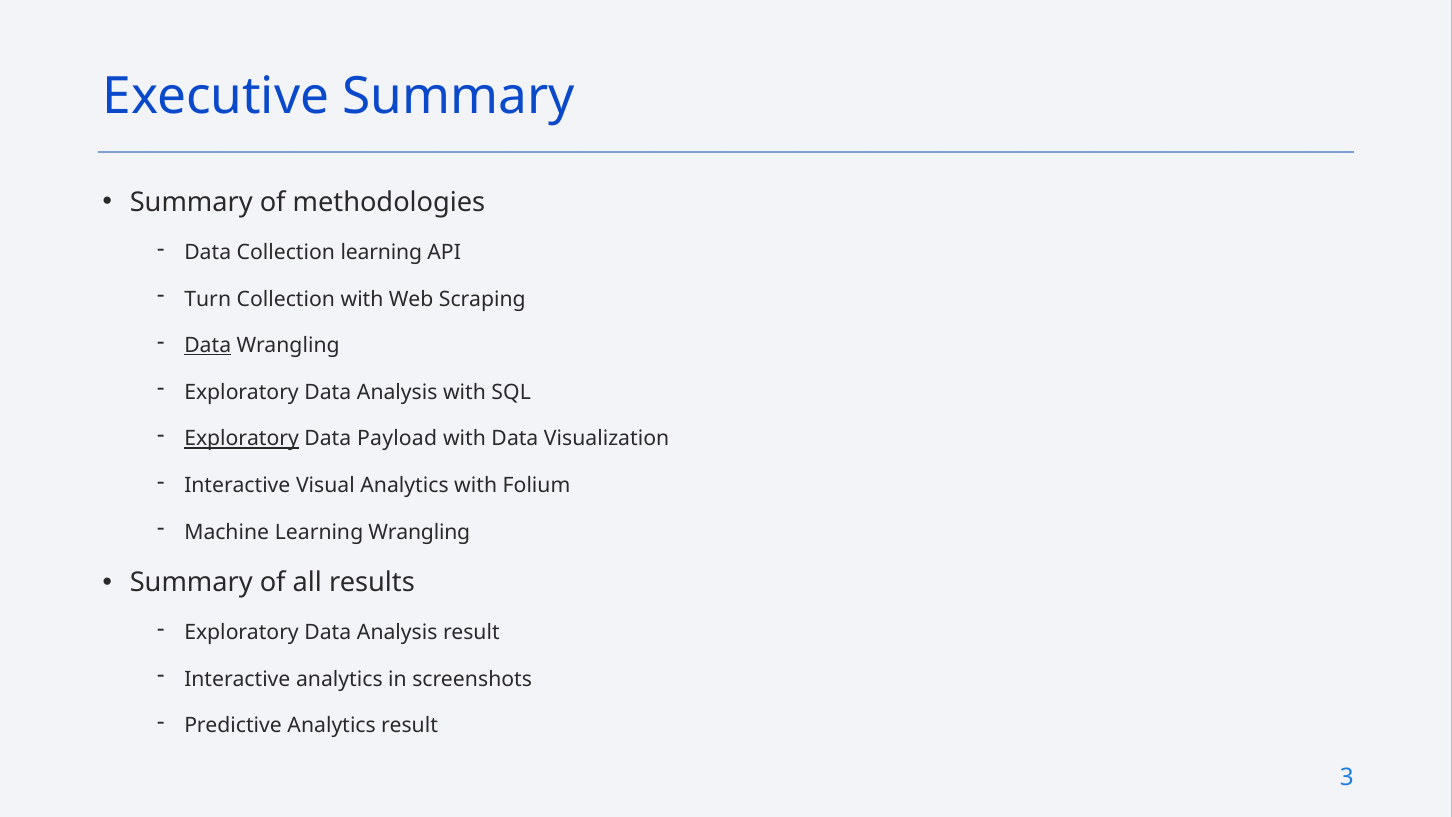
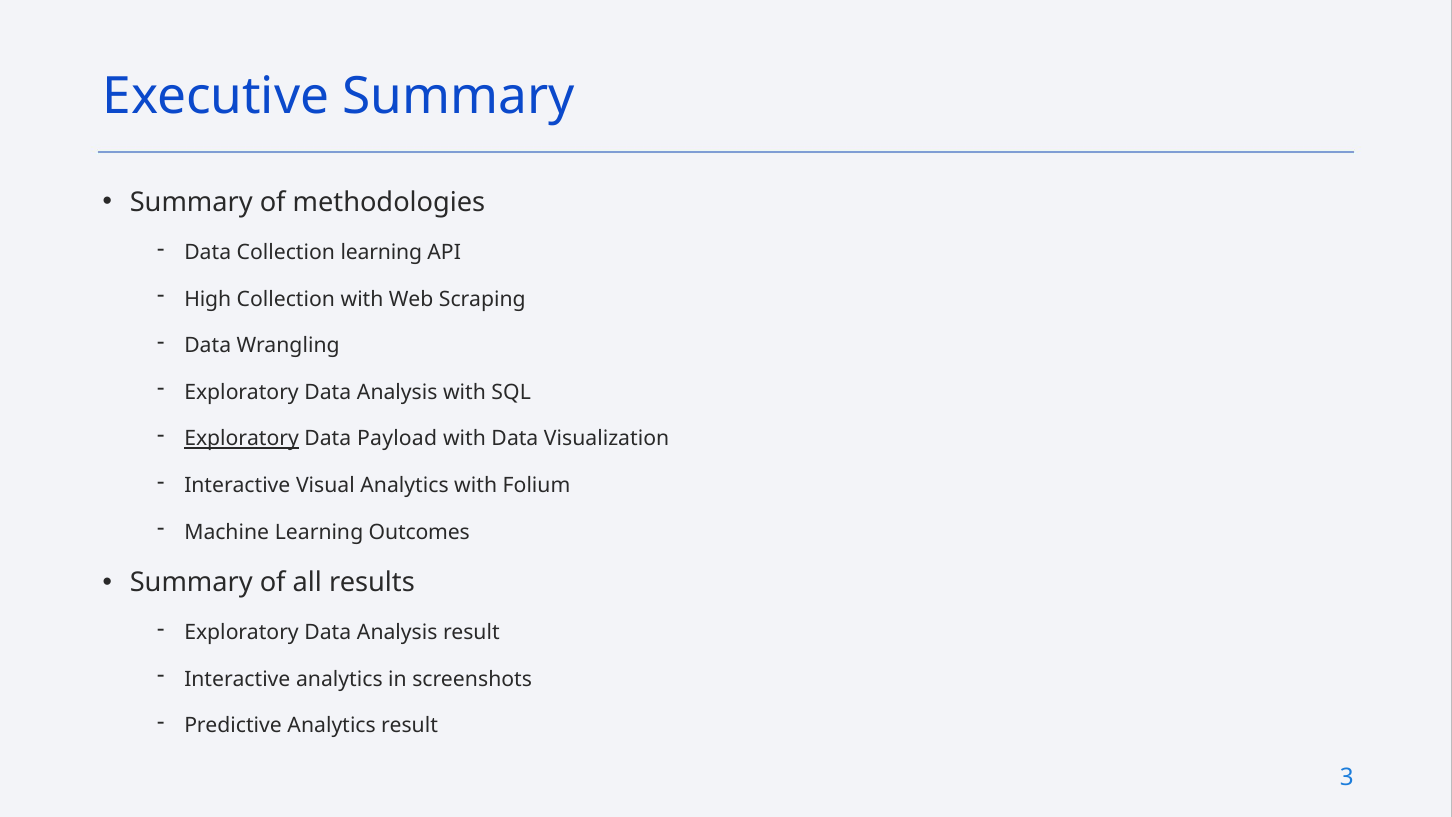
Turn: Turn -> High (208, 299)
Data underline: present -> none (208, 346)
Learning Wrangling: Wrangling -> Outcomes (419, 532)
